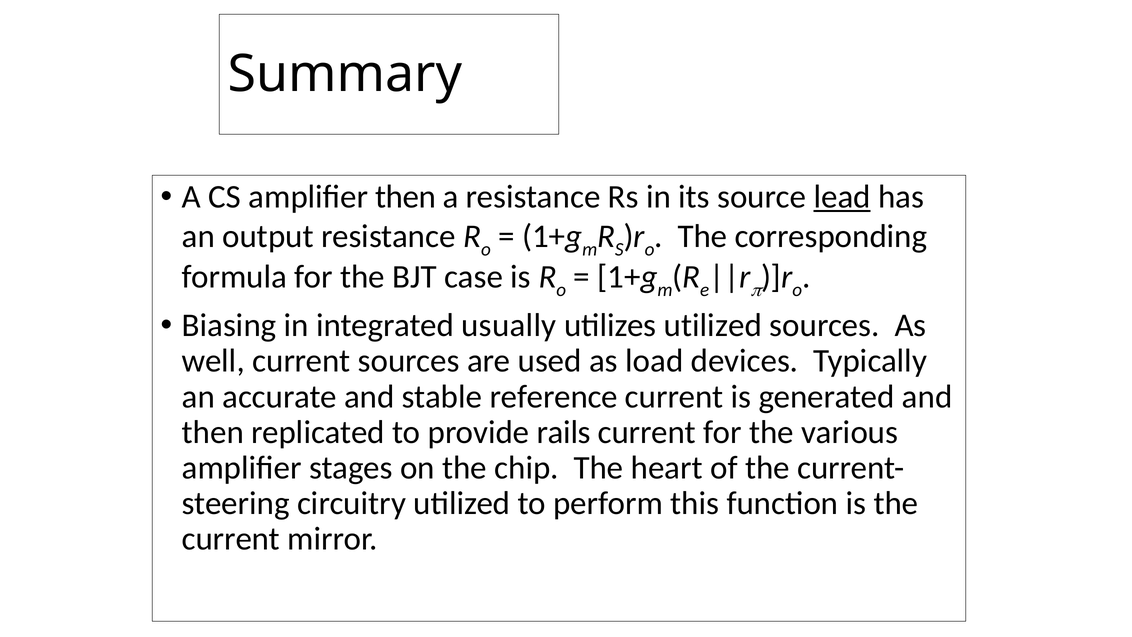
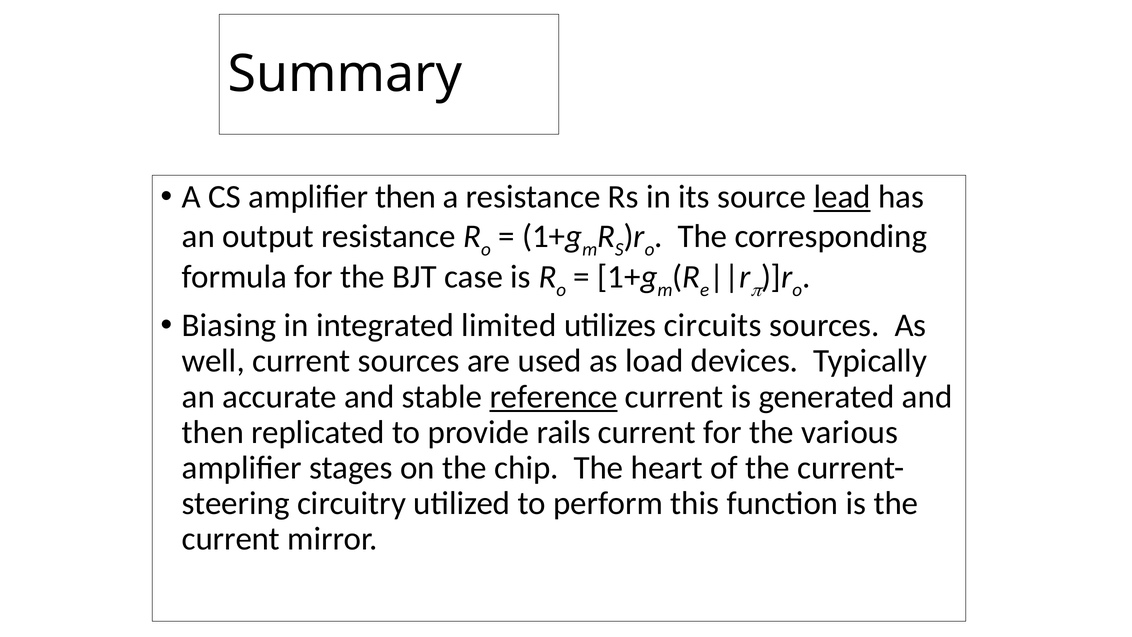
usually: usually -> limited (509, 325)
utilizes utilized: utilized -> circuits (713, 325)
reference underline: none -> present (554, 396)
